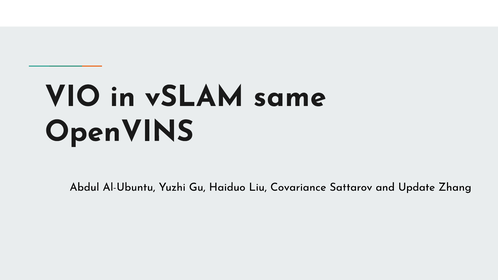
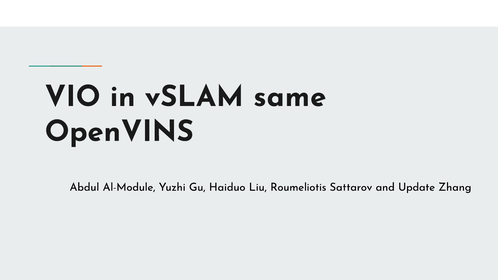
Al-Ubuntu: Al-Ubuntu -> Al-Module (129, 187)
Covariance: Covariance -> Roumeliotis (298, 187)
